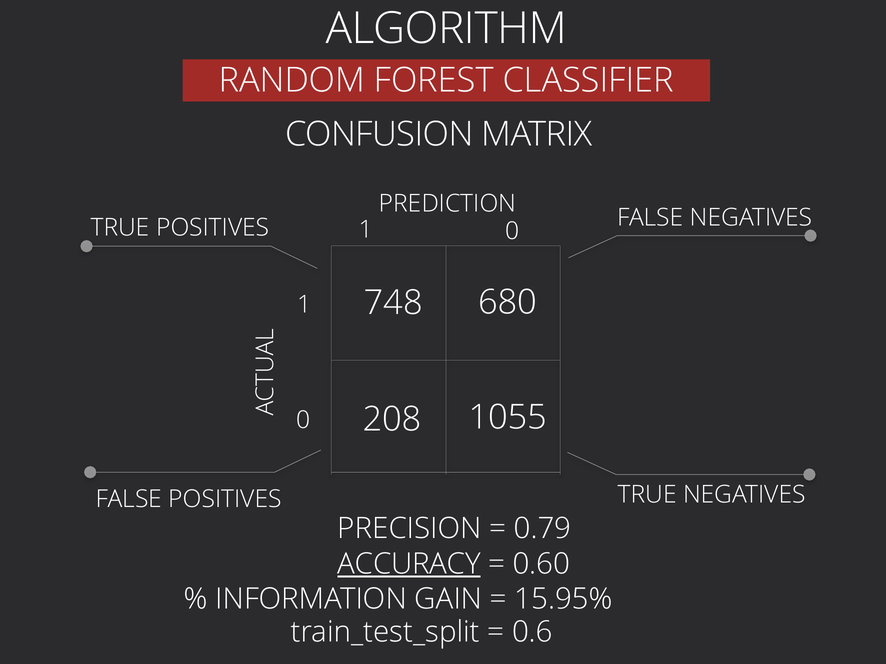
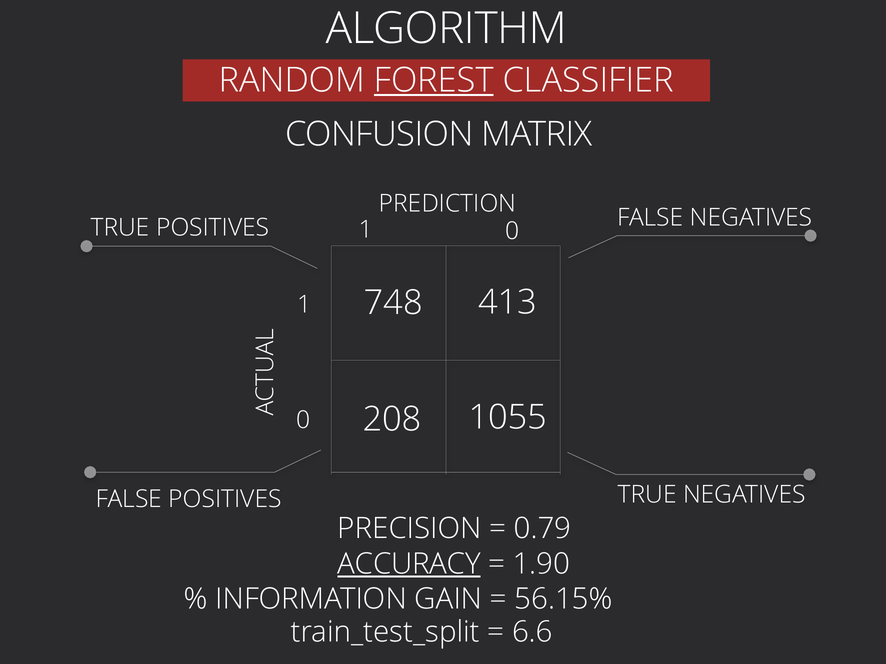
FOREST underline: none -> present (434, 80)
680: 680 -> 413 (508, 303)
0.60: 0.60 -> 1.90 (541, 564)
15.95%: 15.95% -> 56.15% (564, 600)
0.6: 0.6 -> 6.6 (532, 632)
